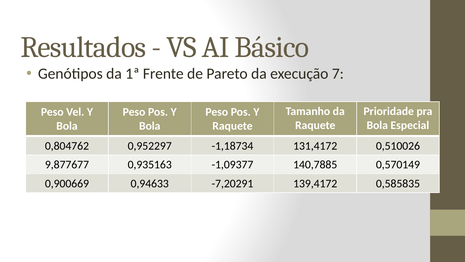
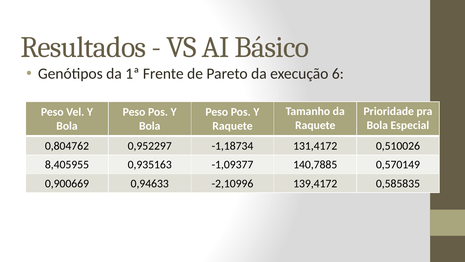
7: 7 -> 6 (338, 74)
9,877677: 9,877677 -> 8,405955 (67, 164)
-7,20291: -7,20291 -> -2,10996 (232, 183)
